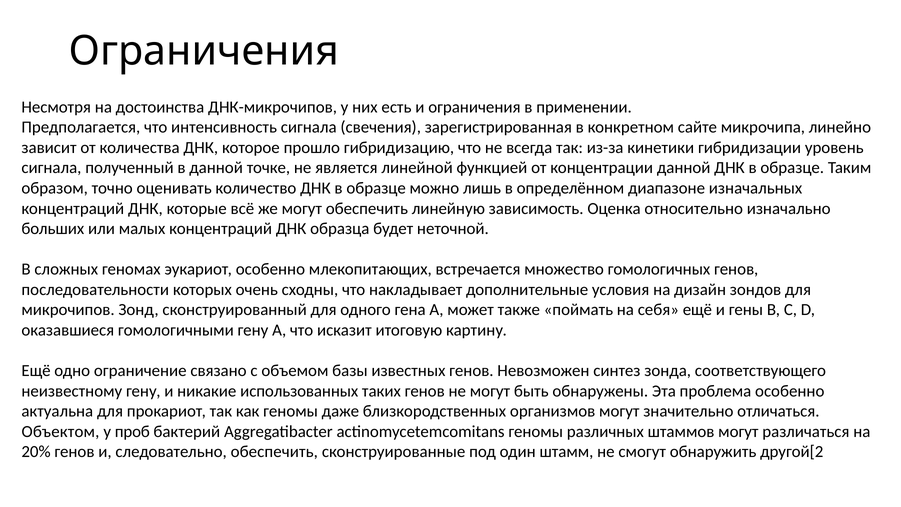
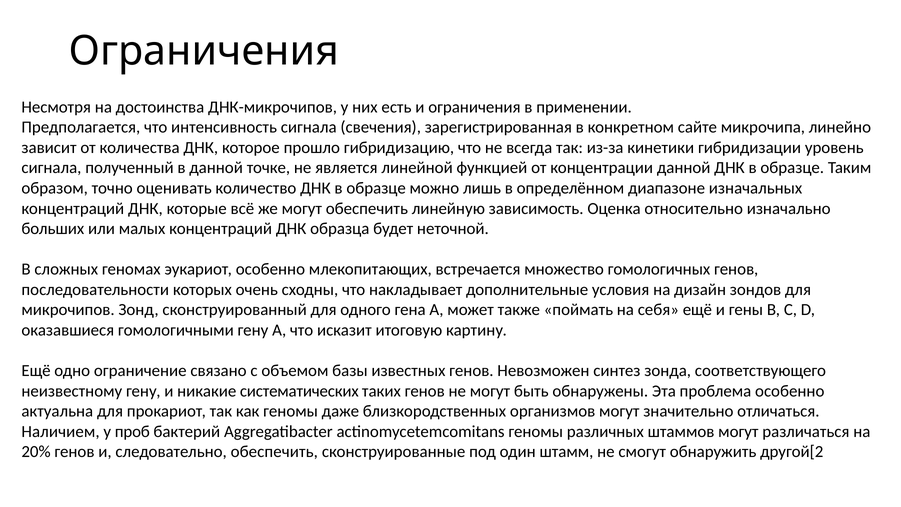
использованных: использованных -> систематических (299, 391)
Объектом: Объектом -> Наличием (61, 431)
